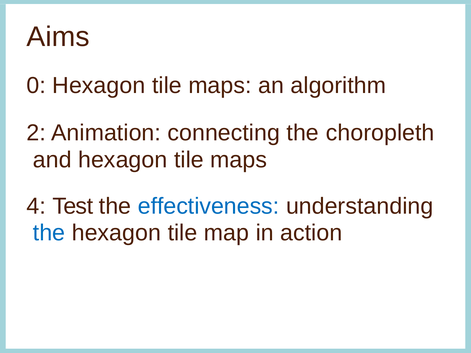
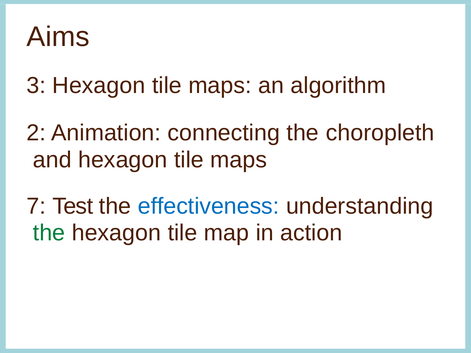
0: 0 -> 3 (36, 86)
4: 4 -> 7 (36, 206)
the colour: blue -> green (49, 233)
